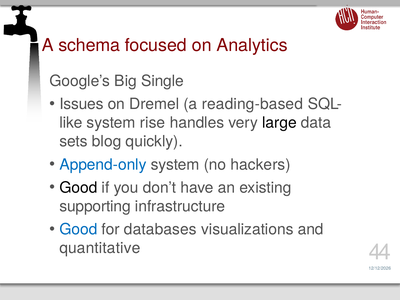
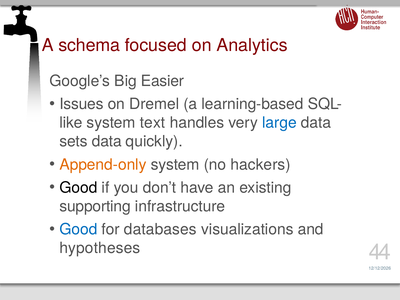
Single: Single -> Easier (162, 81)
reading-based: reading-based -> learning-based (253, 104)
rise: rise -> text (153, 123)
large colour: black -> blue (279, 123)
sets blog: blog -> data (107, 141)
Append-only colour: blue -> orange (103, 165)
quantitative: quantitative -> hypotheses (100, 248)
